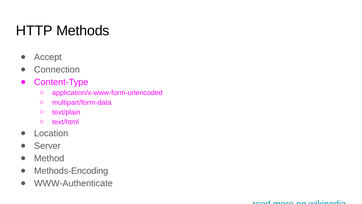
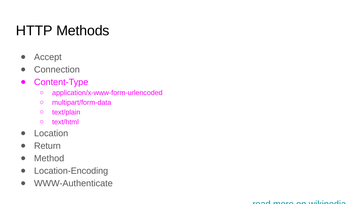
Server: Server -> Return (47, 146)
Methods-Encoding: Methods-Encoding -> Location-Encoding (71, 171)
